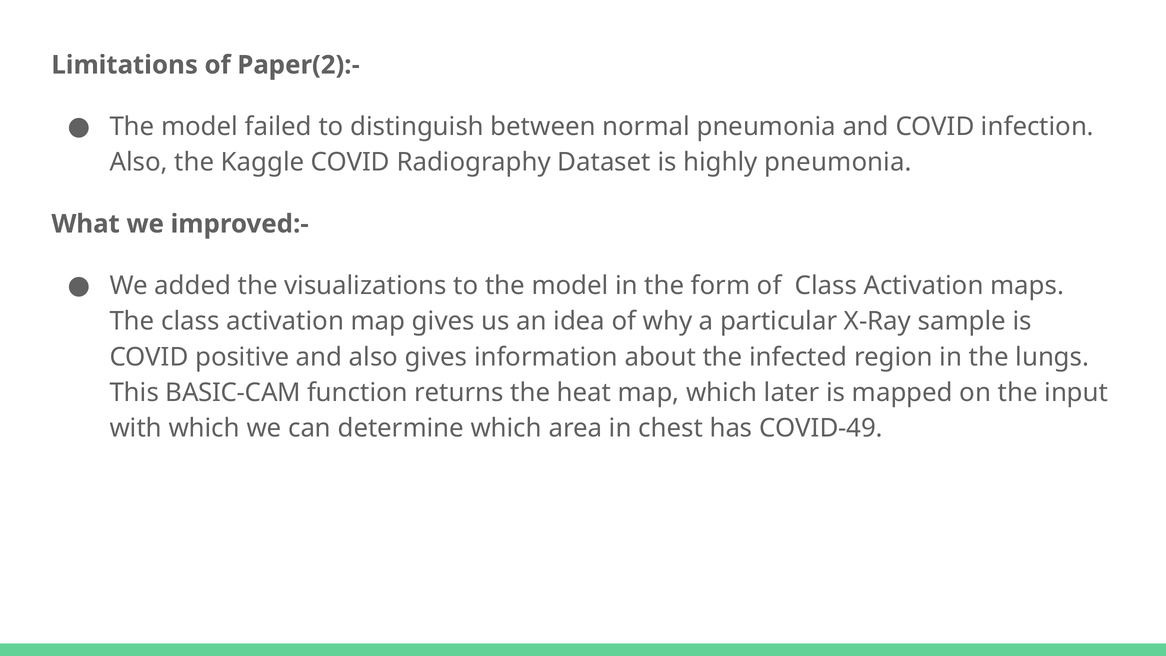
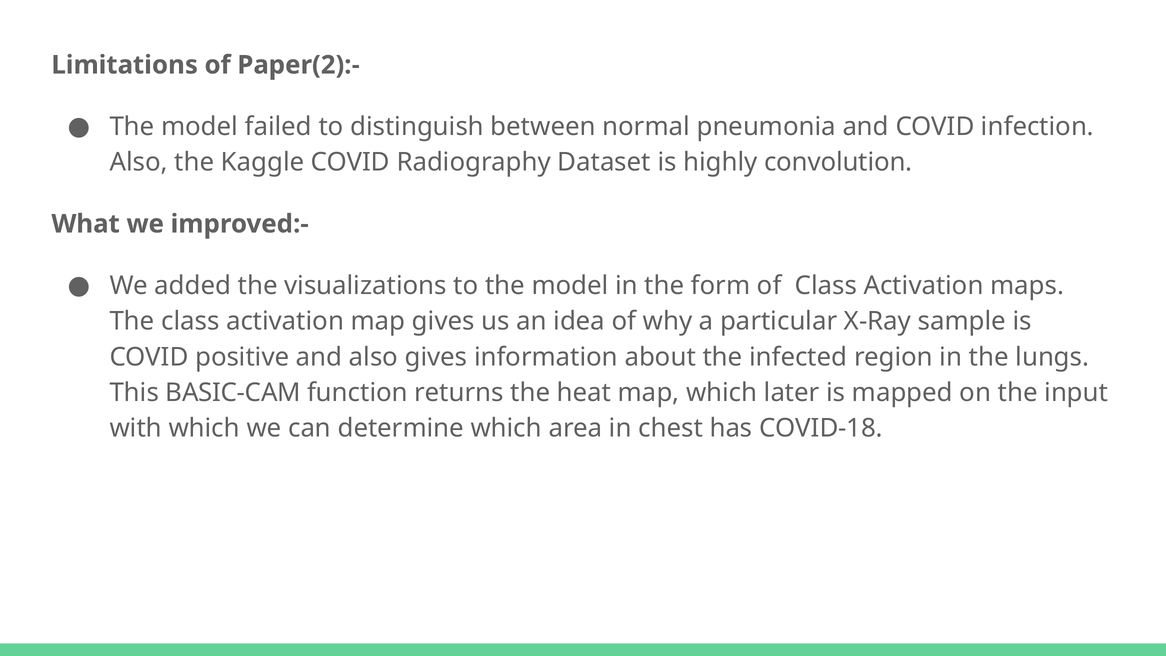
highly pneumonia: pneumonia -> convolution (838, 162)
COVID-49: COVID-49 -> COVID-18 (821, 428)
